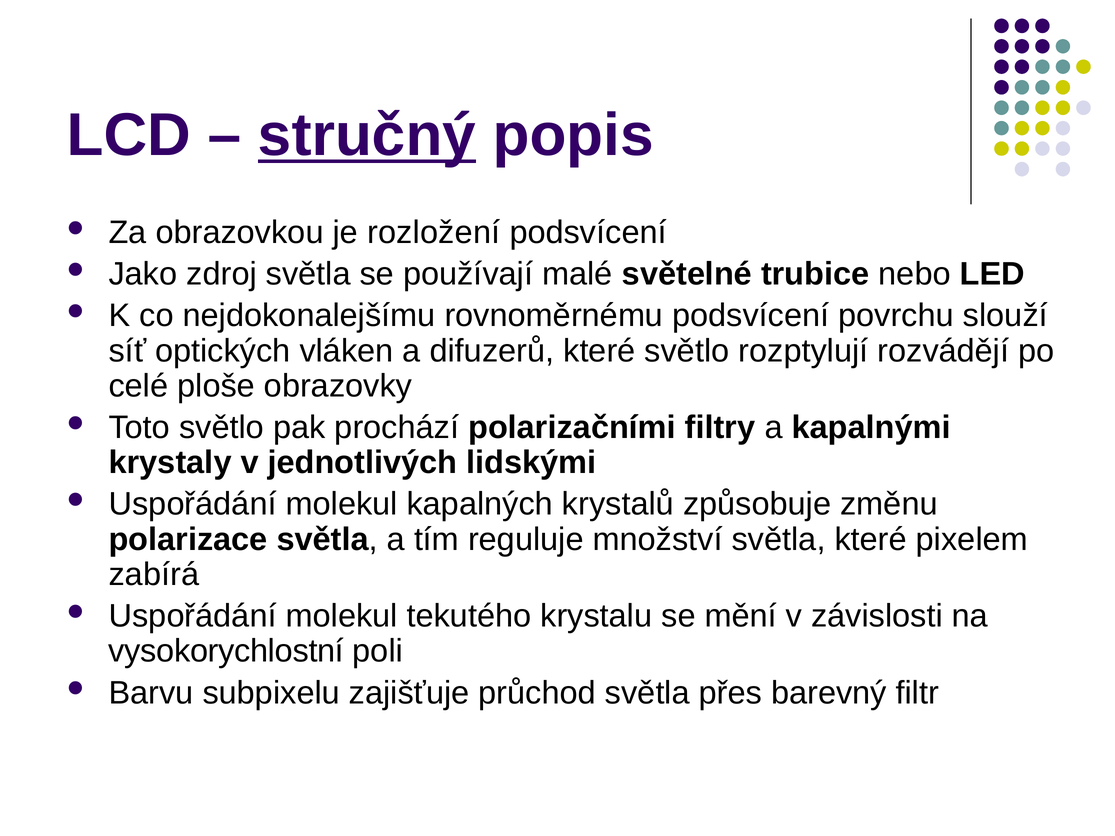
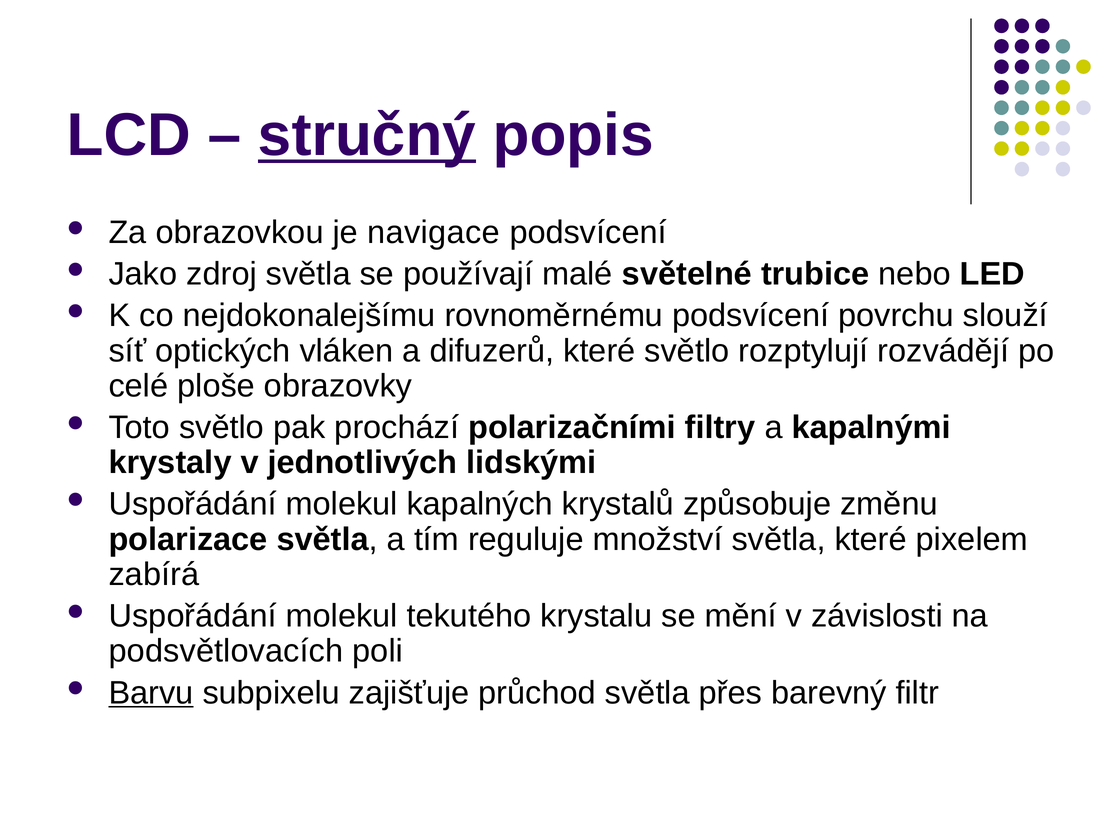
rozložení: rozložení -> navigace (434, 233)
vysokorychlostní: vysokorychlostní -> podsvětlovacích (226, 651)
Barvu underline: none -> present (151, 693)
